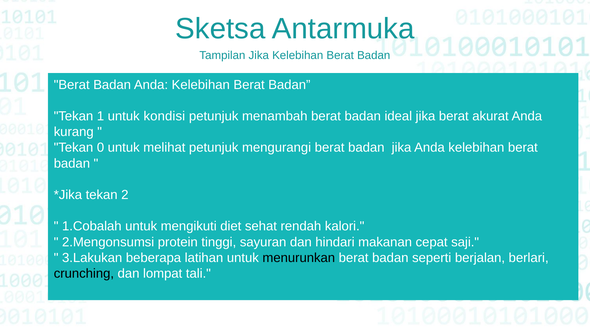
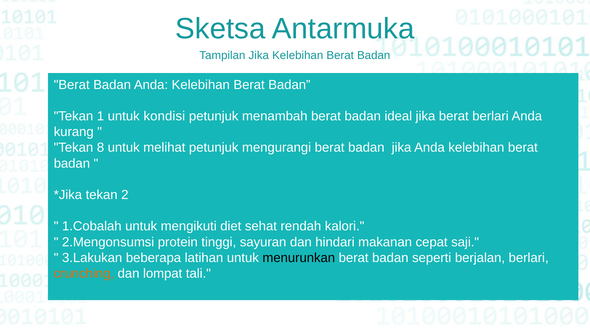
berat akurat: akurat -> berlari (490, 116)
0: 0 -> 8 (101, 148)
crunching colour: black -> orange (84, 273)
